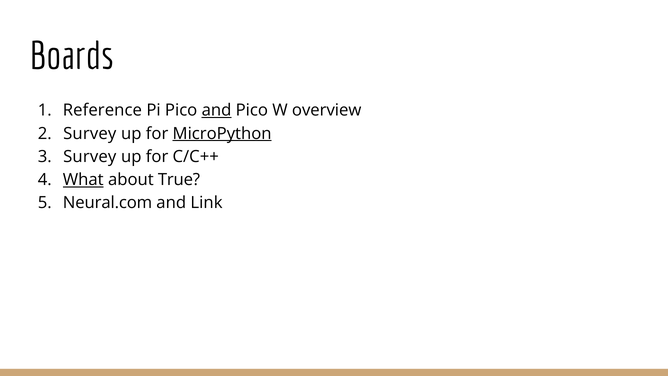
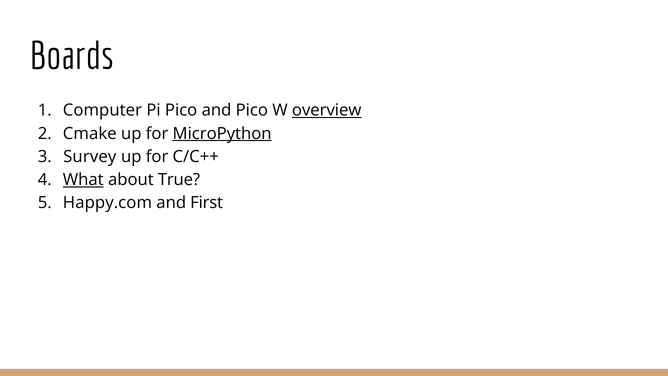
Reference: Reference -> Computer (102, 110)
and underline: present -> none (216, 110)
overview underline: none -> present (327, 110)
Survey: Survey -> Cmake (90, 133)
Neural.com: Neural.com -> Happy.com (107, 203)
Link: Link -> First (207, 203)
